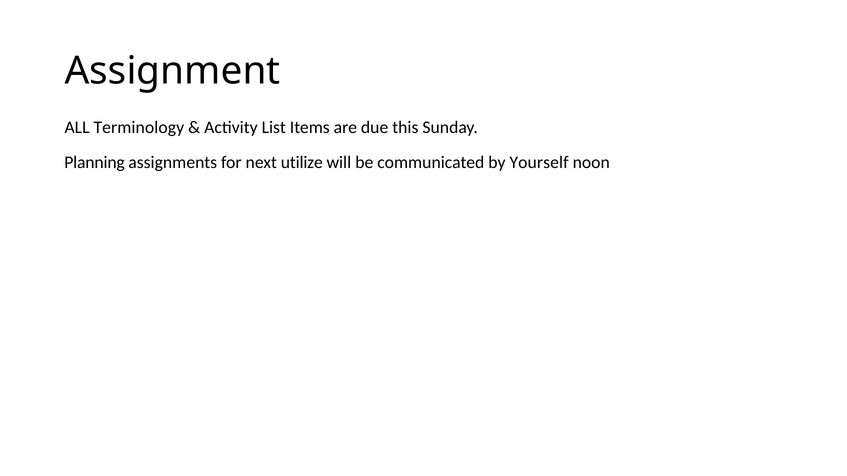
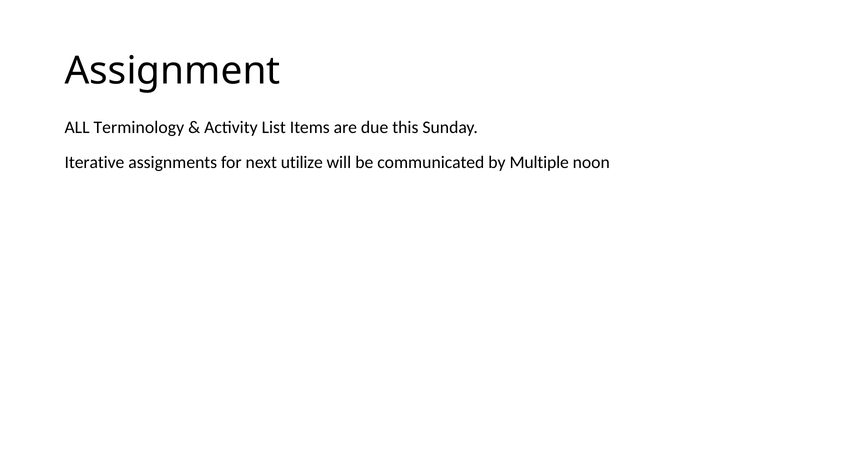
Planning: Planning -> Iterative (94, 163)
Yourself: Yourself -> Multiple (539, 163)
